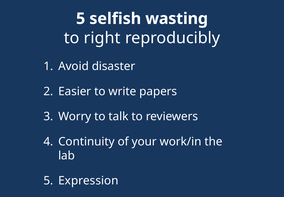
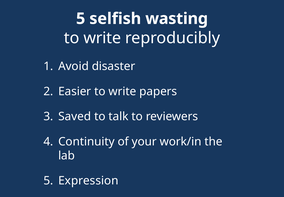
right: right -> write (102, 38)
Worry: Worry -> Saved (75, 116)
